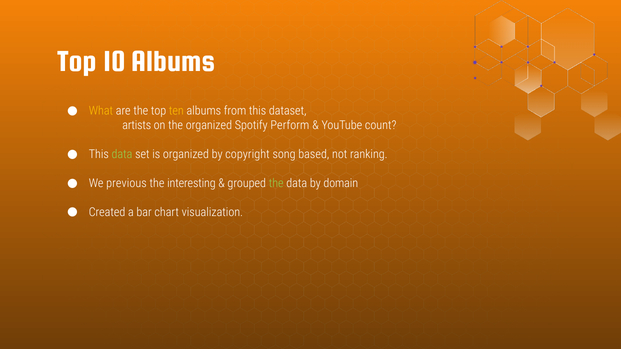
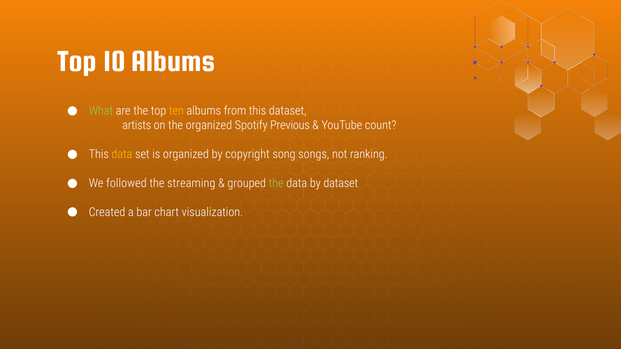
What colour: yellow -> light green (101, 111)
Perform: Perform -> Previous (290, 125)
data colour: light green -> yellow (122, 154)
based: based -> songs (314, 154)
previous: previous -> followed (126, 183)
interesting: interesting -> streaming (191, 183)
by domain: domain -> dataset (341, 183)
